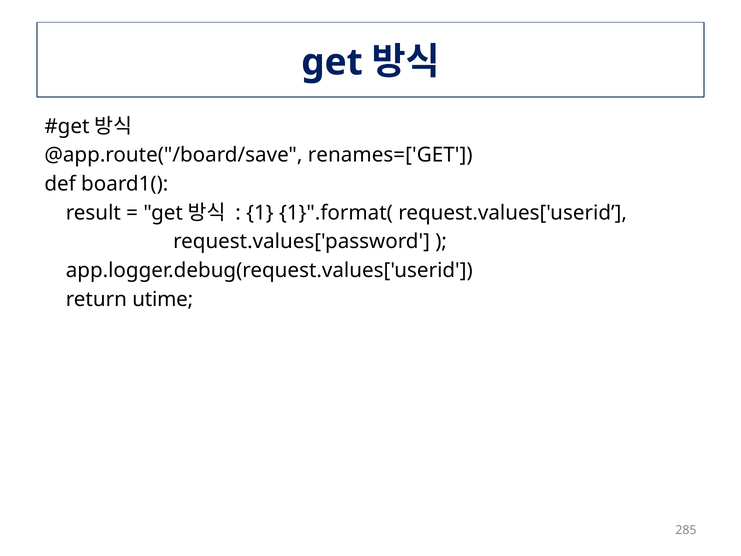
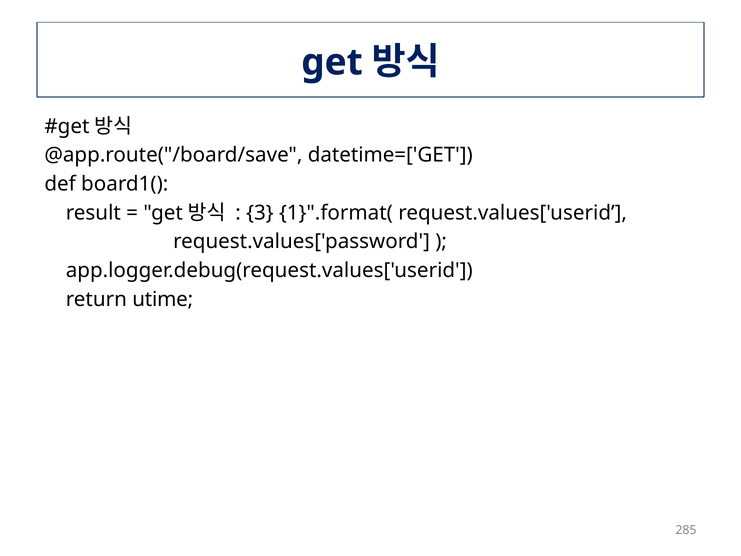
renames=['GET: renames=['GET -> datetime=['GET (390, 155)
1: 1 -> 3 (260, 213)
